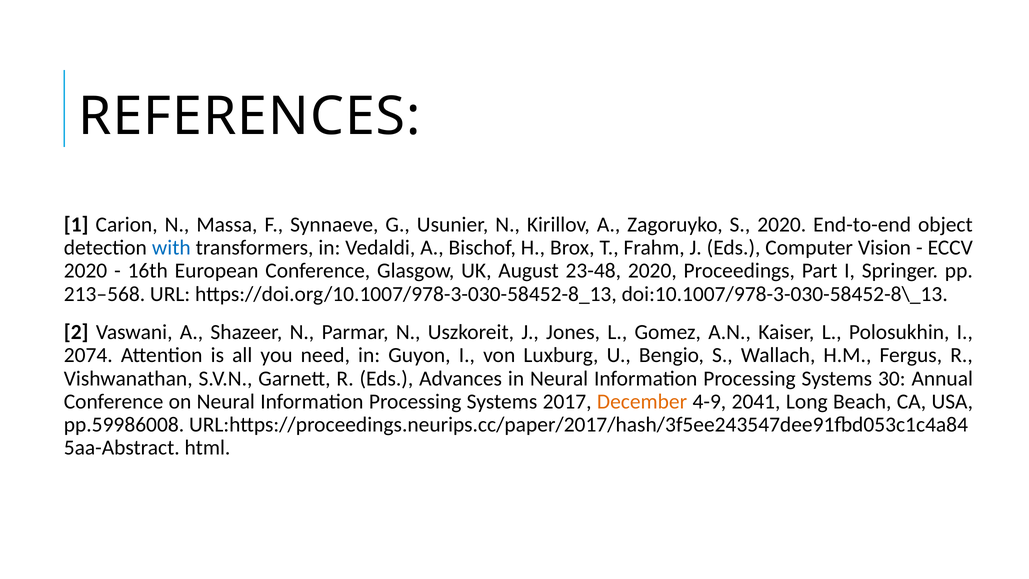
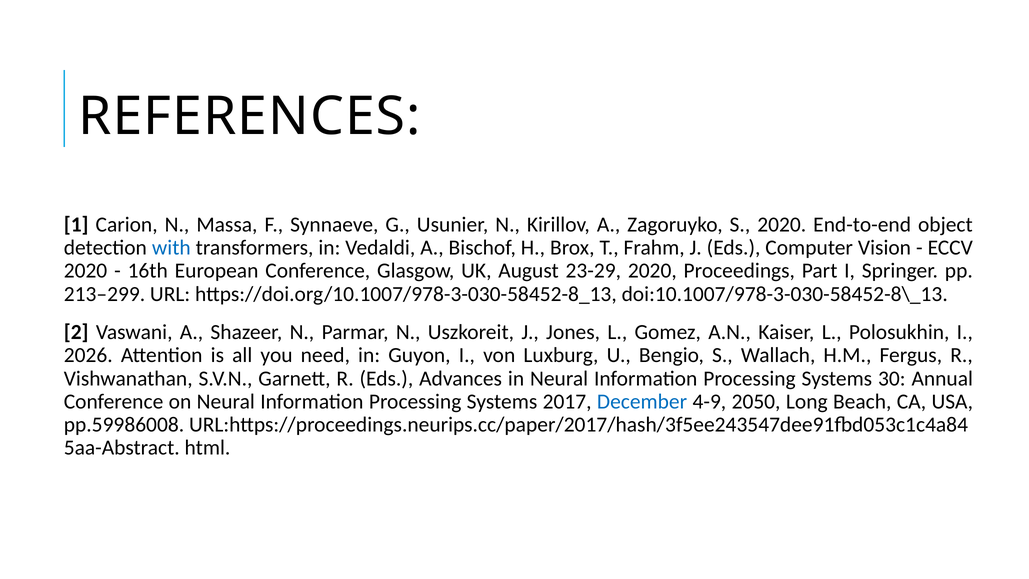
23-48: 23-48 -> 23-29 (593, 271)
213–568: 213–568 -> 213–299 (104, 294)
2074: 2074 -> 2026 (88, 355)
December colour: orange -> blue (642, 401)
2041: 2041 -> 2050 (756, 401)
